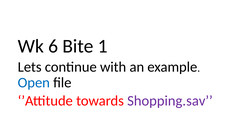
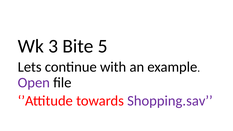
6: 6 -> 3 (53, 46)
1: 1 -> 5 (103, 46)
Open colour: blue -> purple (34, 83)
